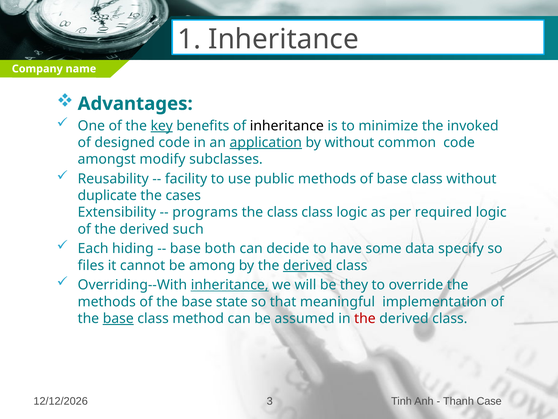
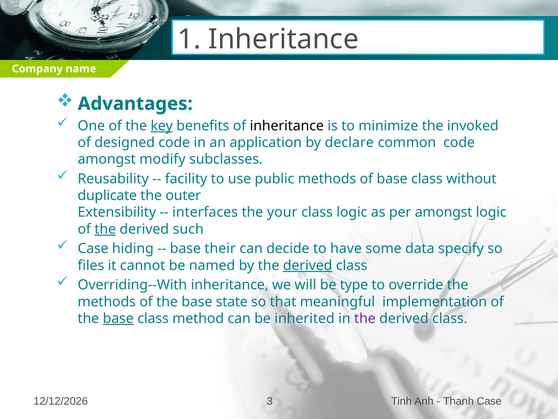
application underline: present -> none (266, 142)
by without: without -> declare (349, 142)
cases: cases -> outer (183, 195)
programs: programs -> interfaces (205, 212)
the class: class -> your (282, 212)
per required: required -> amongst (444, 212)
the underline: none -> present (105, 229)
Each: Each -> Case (93, 248)
both: both -> their (220, 248)
among: among -> named (212, 265)
inheritance underline: present -> none (230, 285)
they: they -> type (354, 285)
assumed: assumed -> inherited (305, 318)
the colour: red -> purple (365, 318)
